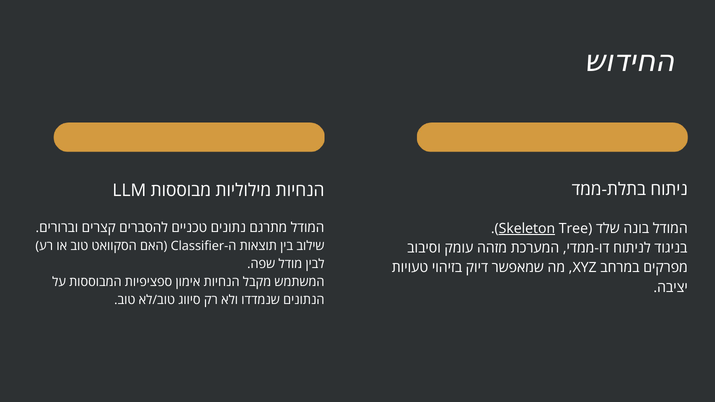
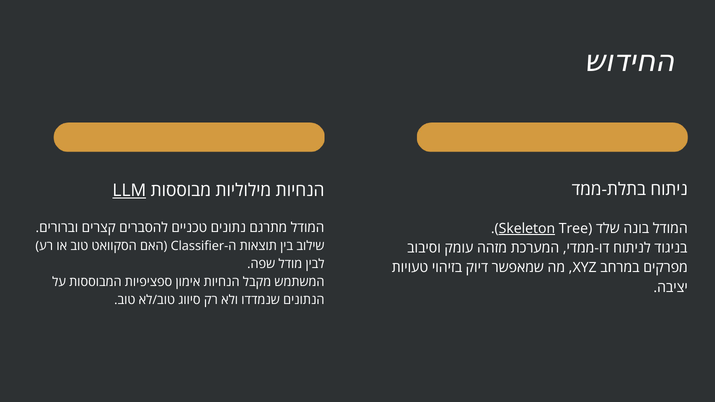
LLM underline: none -> present (129, 190)
